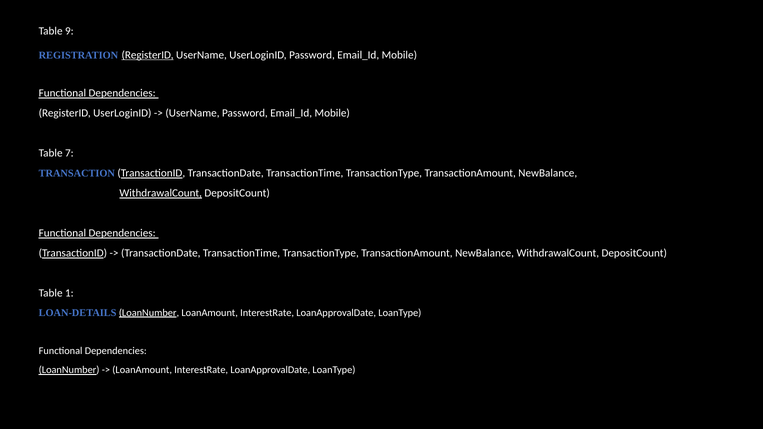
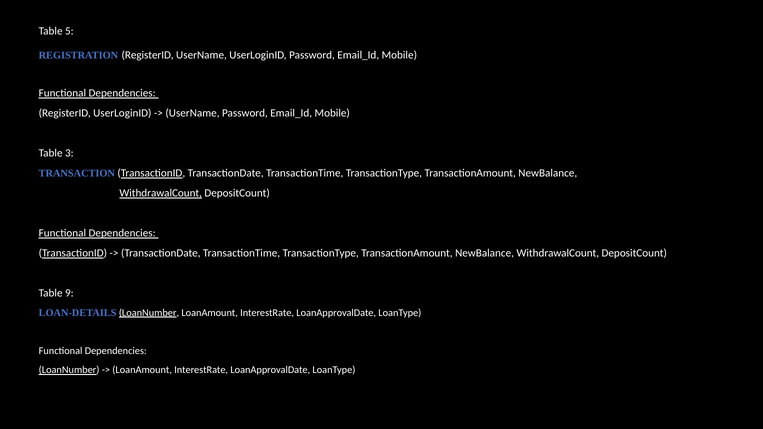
9: 9 -> 5 (69, 31)
RegisterID underline: present -> none (148, 55)
7: 7 -> 3 (69, 153)
1: 1 -> 9 (69, 293)
